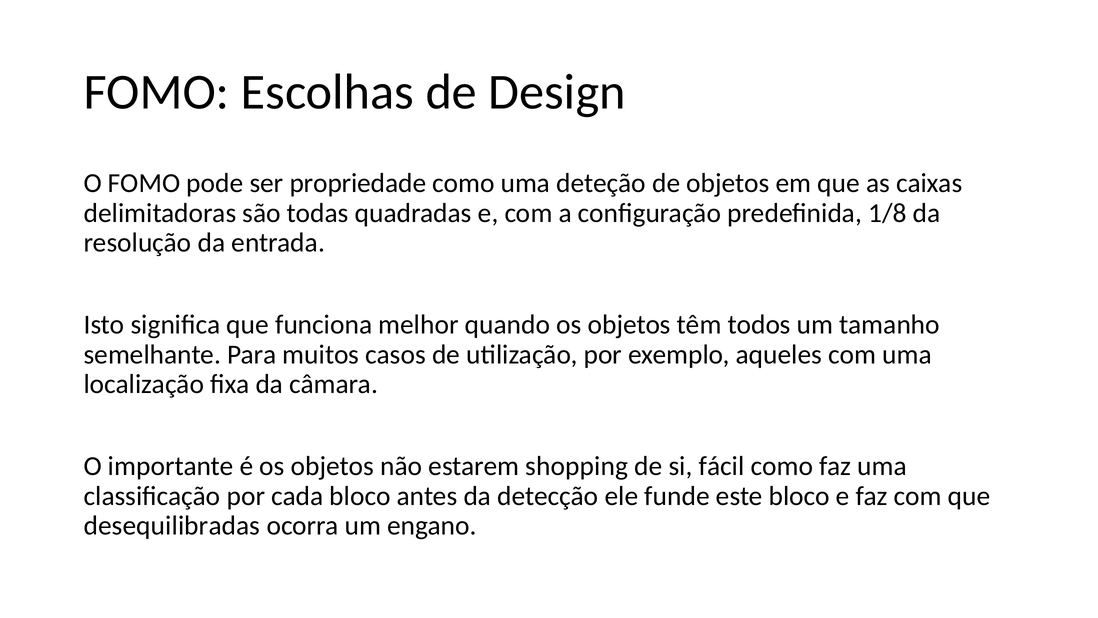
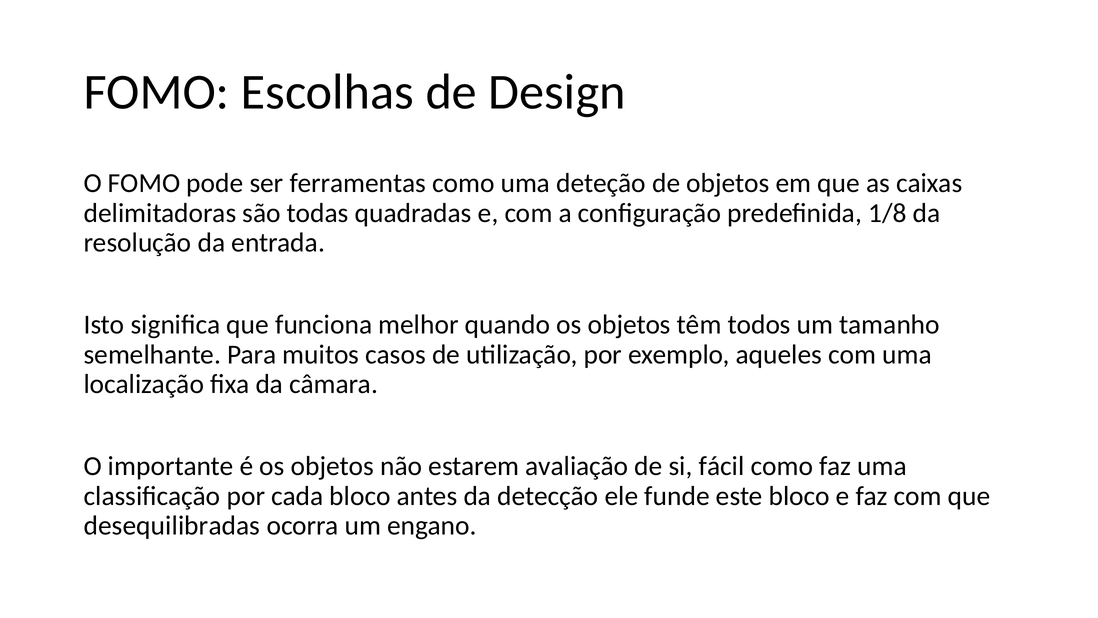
propriedade: propriedade -> ferramentas (358, 183)
shopping: shopping -> avaliação (577, 466)
